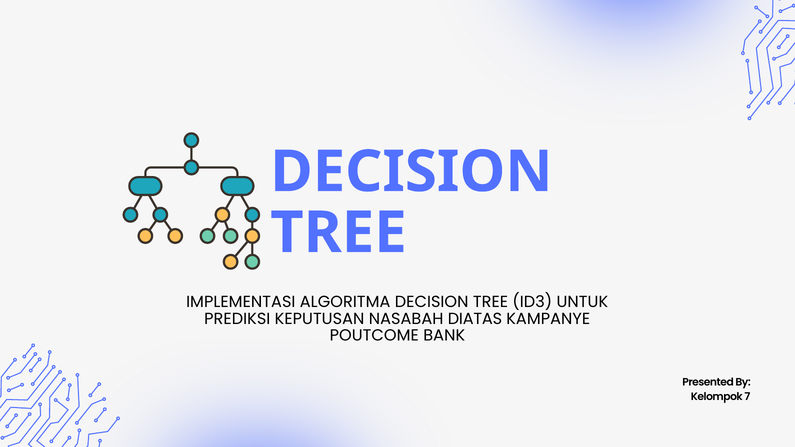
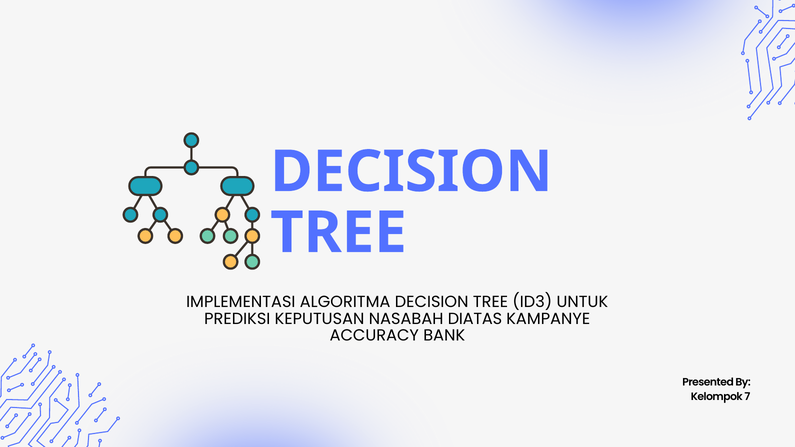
POUTCOME: POUTCOME -> ACCURACY (374, 336)
